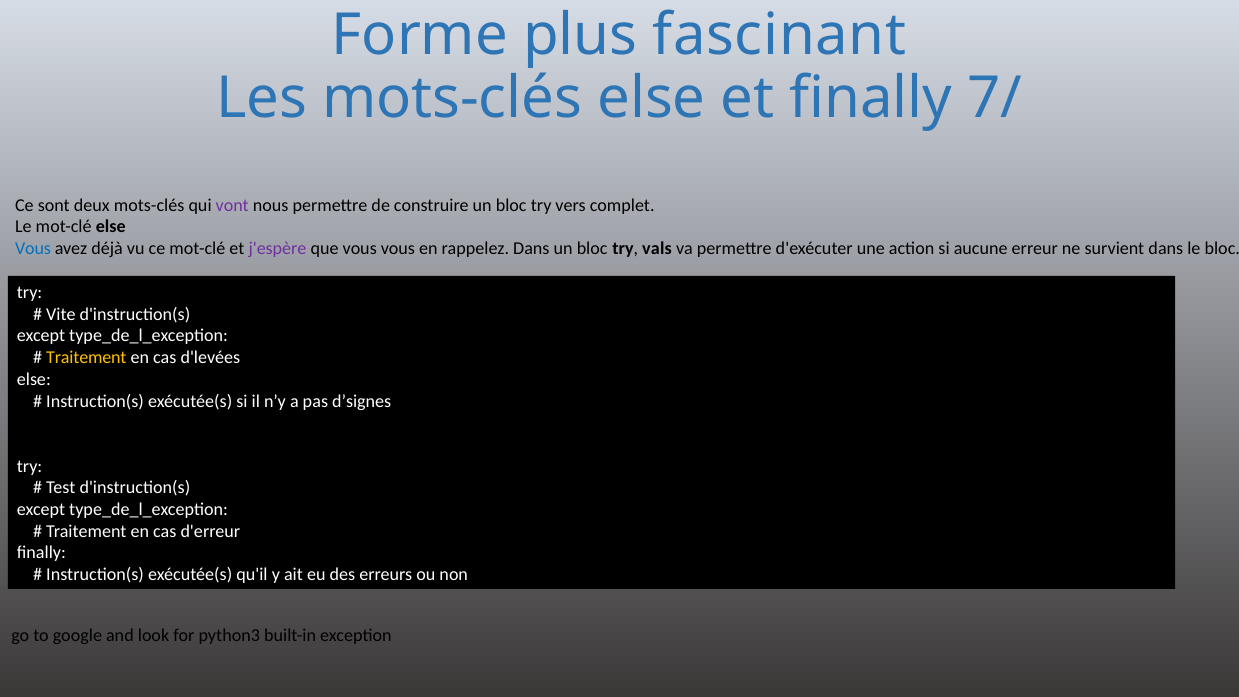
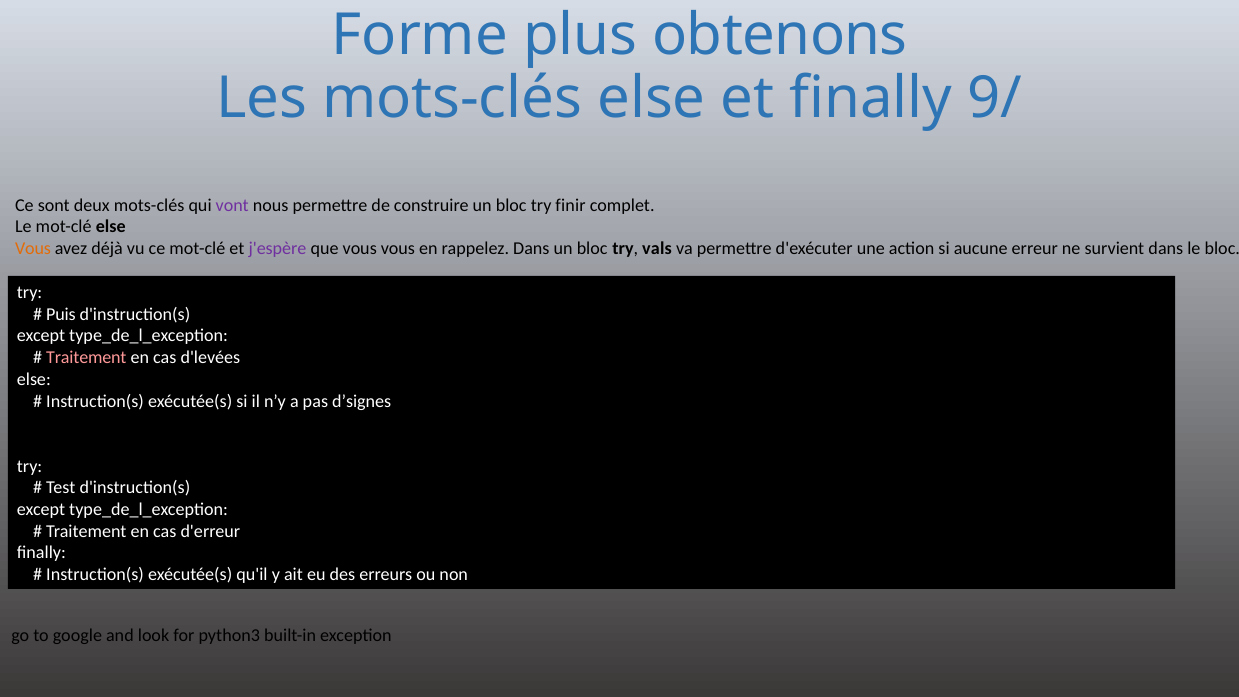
fascinant: fascinant -> obtenons (780, 36)
7/: 7/ -> 9/ (995, 98)
vers: vers -> finir (571, 205)
Vous colour: blue -> orange (33, 248)
Vite: Vite -> Puis (61, 314)
Traitement colour: yellow -> pink (86, 358)
